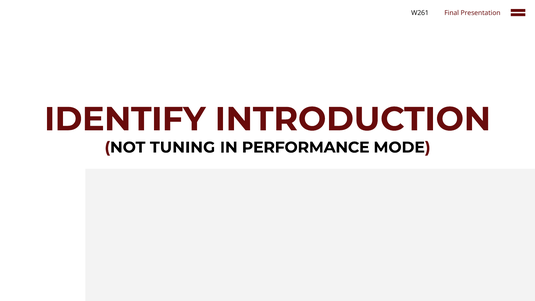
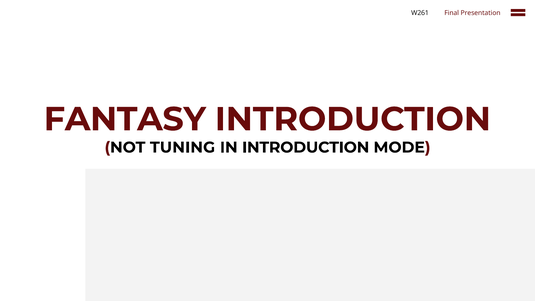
IDENTIFY: IDENTIFY -> FANTASY (125, 119)
IN PERFORMANCE: PERFORMANCE -> INTRODUCTION (306, 147)
